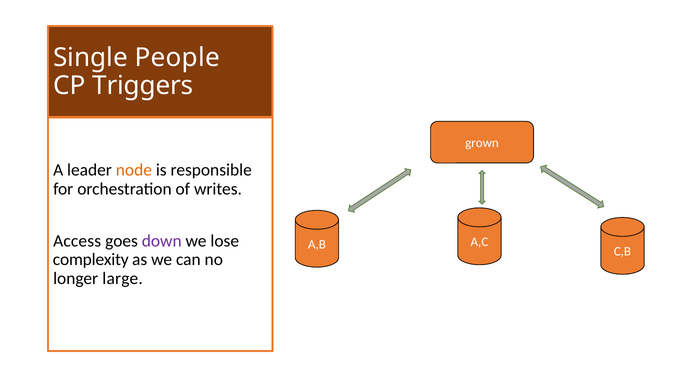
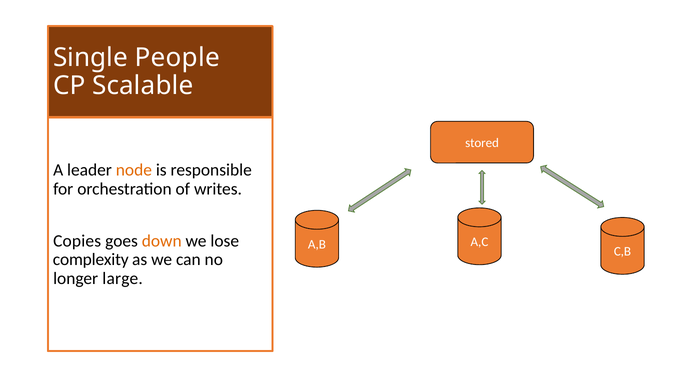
Triggers: Triggers -> Scalable (143, 86)
grown: grown -> stored (482, 143)
Access: Access -> Copies (77, 241)
down colour: purple -> orange (162, 241)
